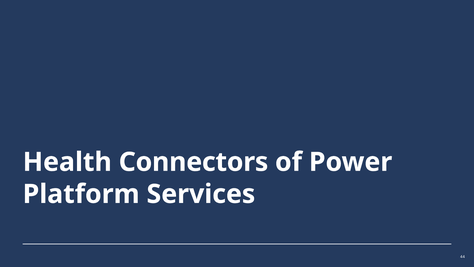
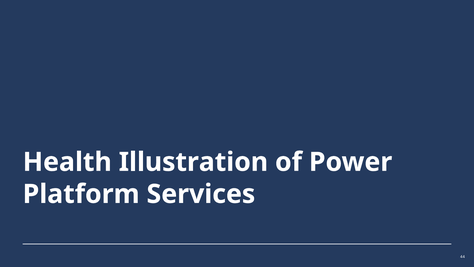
Connectors: Connectors -> Illustration (193, 162)
